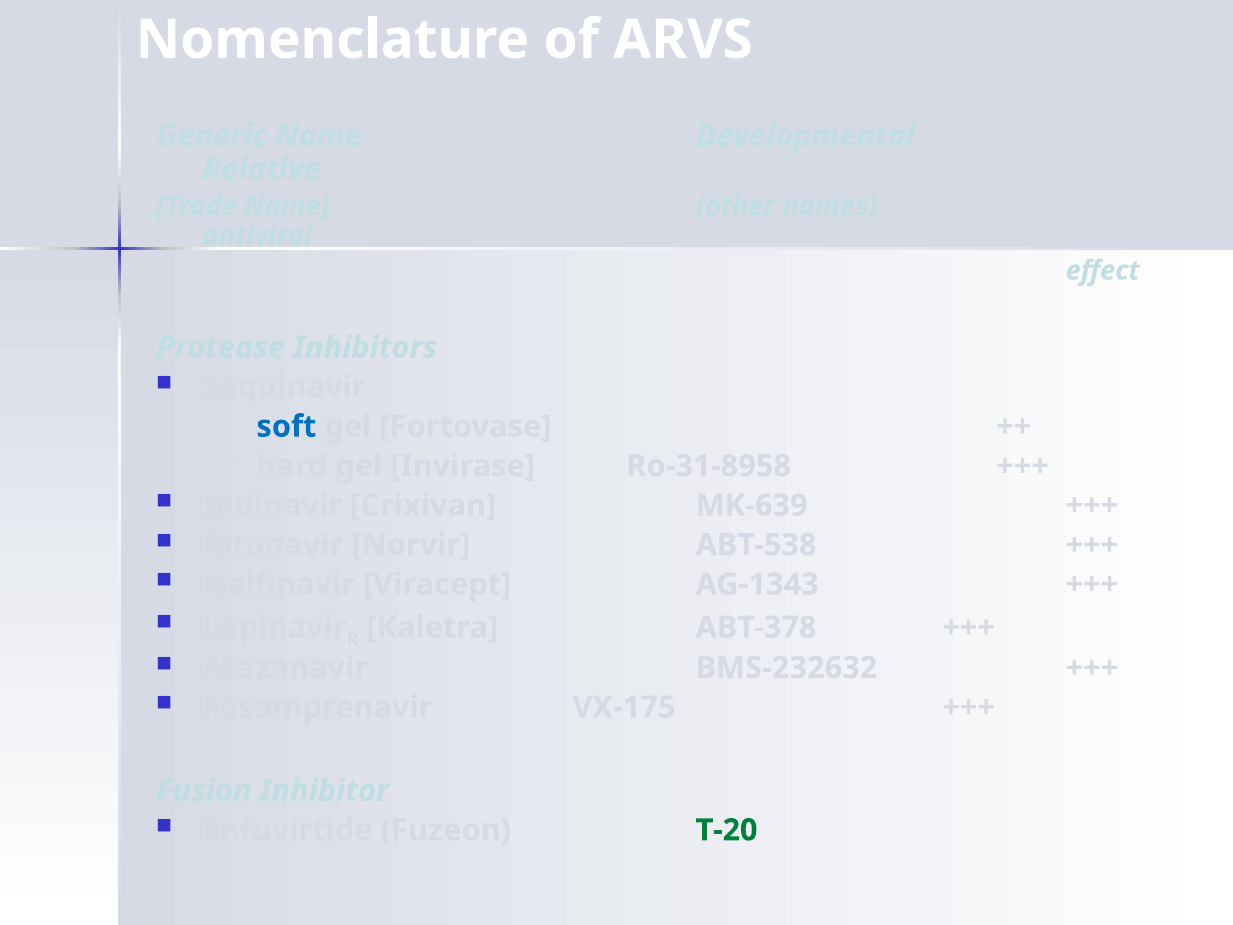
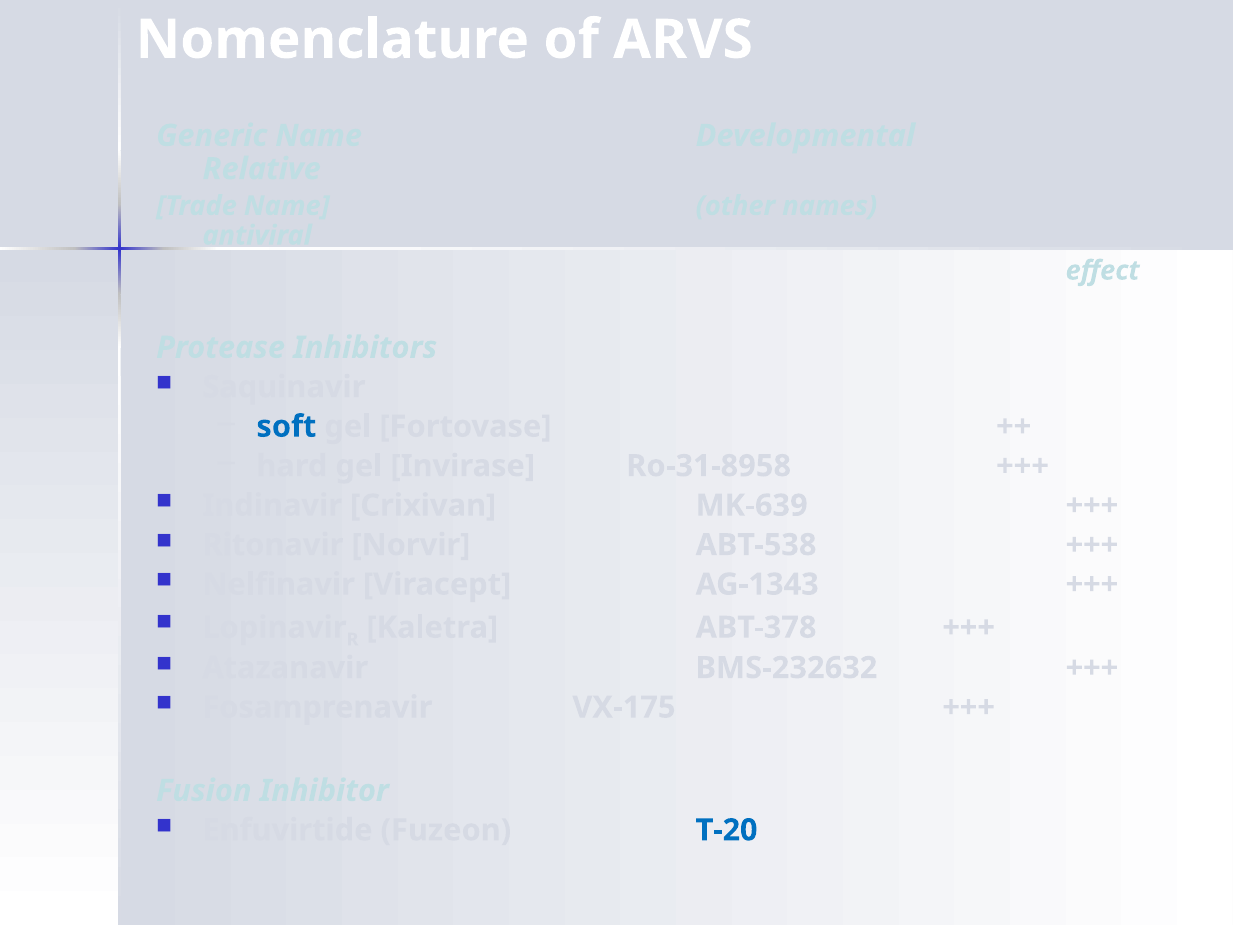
T-20 colour: green -> blue (727, 830)
